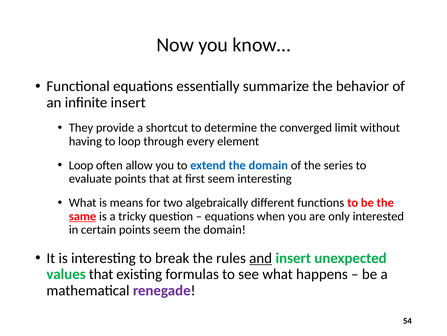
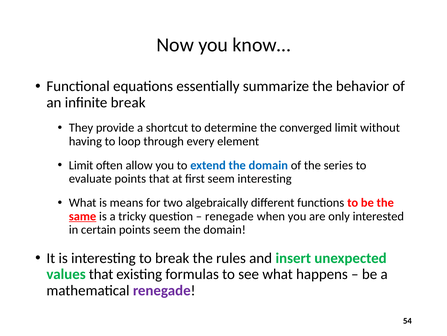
infinite insert: insert -> break (128, 102)
Loop: Loop -> Limit (81, 165)
equations: equations -> renegade (229, 216)
and underline: present -> none (261, 258)
